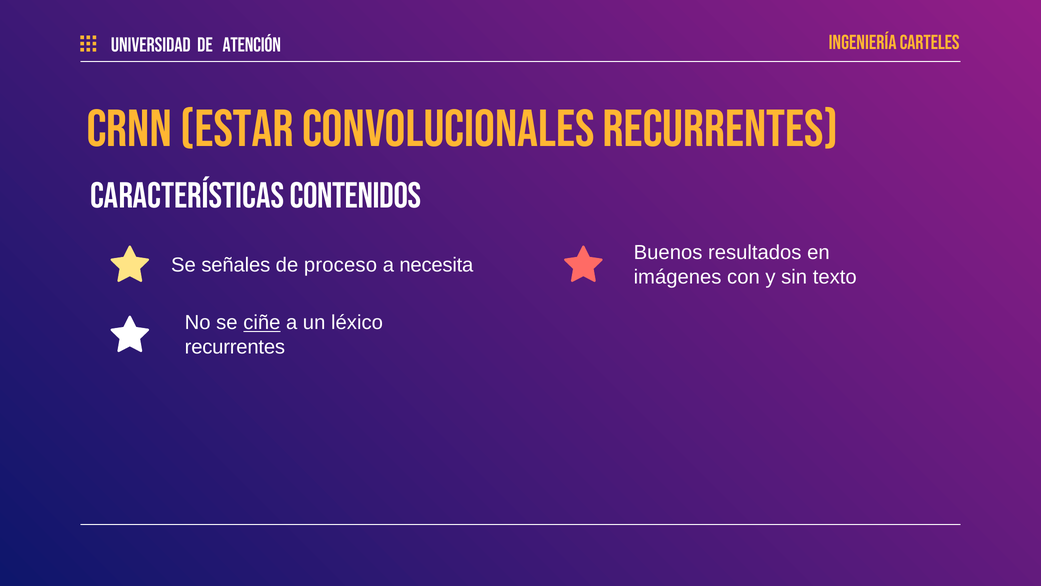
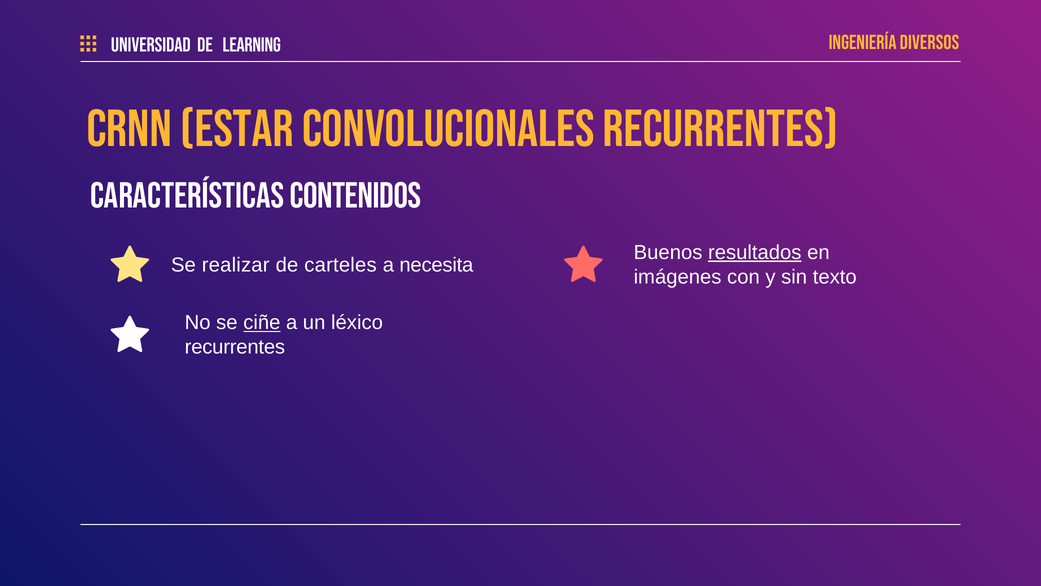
CARTELES: CARTELES -> DIVERSOS (929, 43)
ATENCIÓN: ATENCIÓN -> LEARNING (252, 45)
resultados underline: none -> present (755, 252)
señales: señales -> realizar (236, 265)
proceso: proceso -> carteles (340, 265)
